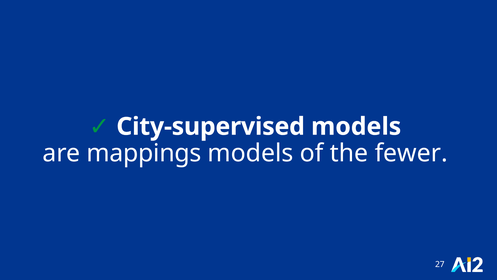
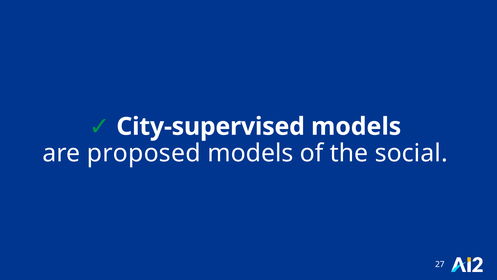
mappings: mappings -> proposed (144, 153)
fewer: fewer -> social (411, 153)
